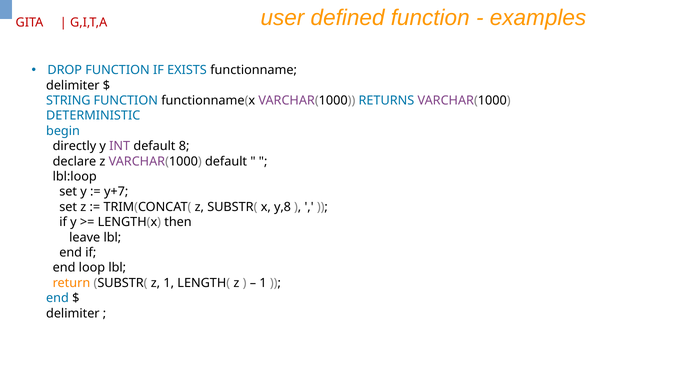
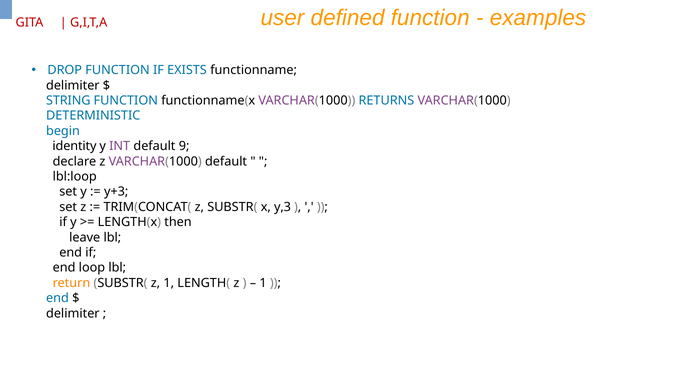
directly: directly -> identity (74, 146)
8: 8 -> 9 (184, 146)
y+7: y+7 -> y+3 (116, 192)
y,8: y,8 -> y,3 (283, 207)
